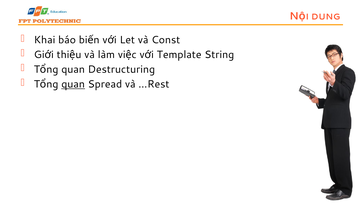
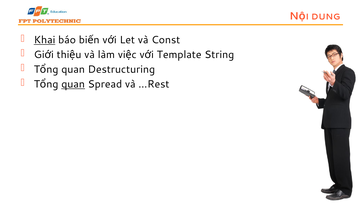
Khai underline: none -> present (45, 40)
